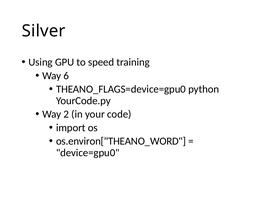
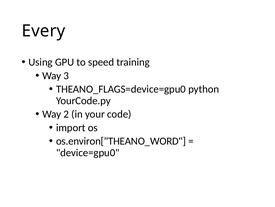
Silver: Silver -> Every (44, 31)
6: 6 -> 3 (66, 75)
